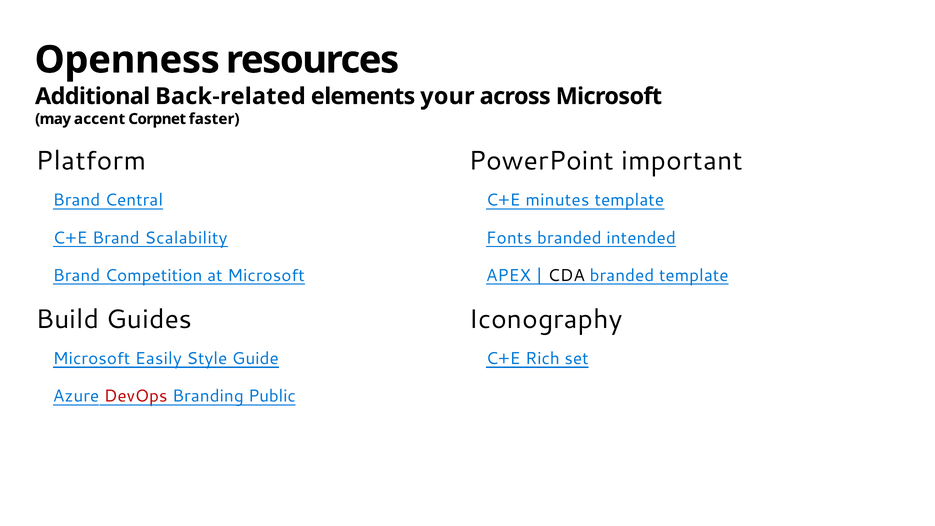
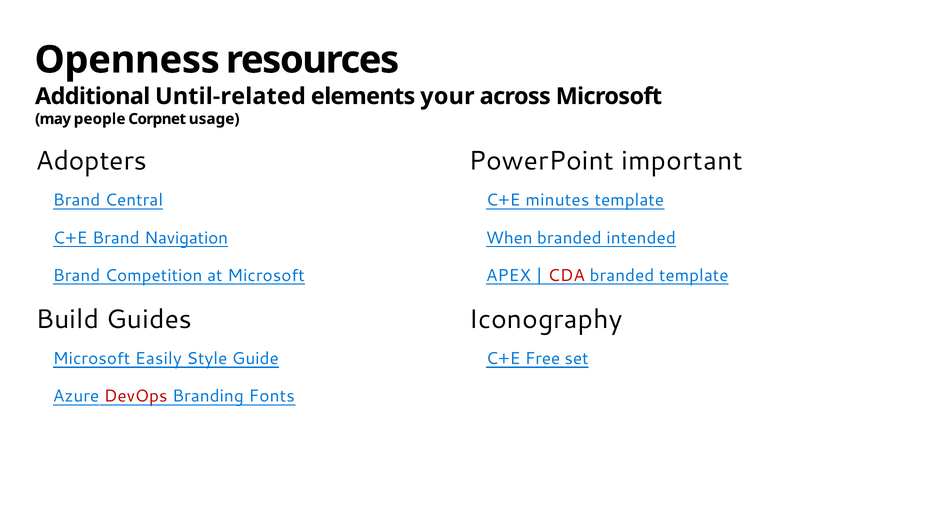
Back-related: Back-related -> Until-related (230, 96)
accent: accent -> people (100, 119)
faster: faster -> usage (214, 119)
Platform: Platform -> Adopters (91, 161)
Scalability: Scalability -> Navigation (186, 238)
Fonts: Fonts -> When (509, 238)
CDA colour: black -> red (566, 275)
Rich: Rich -> Free (543, 359)
Public: Public -> Fonts (272, 396)
